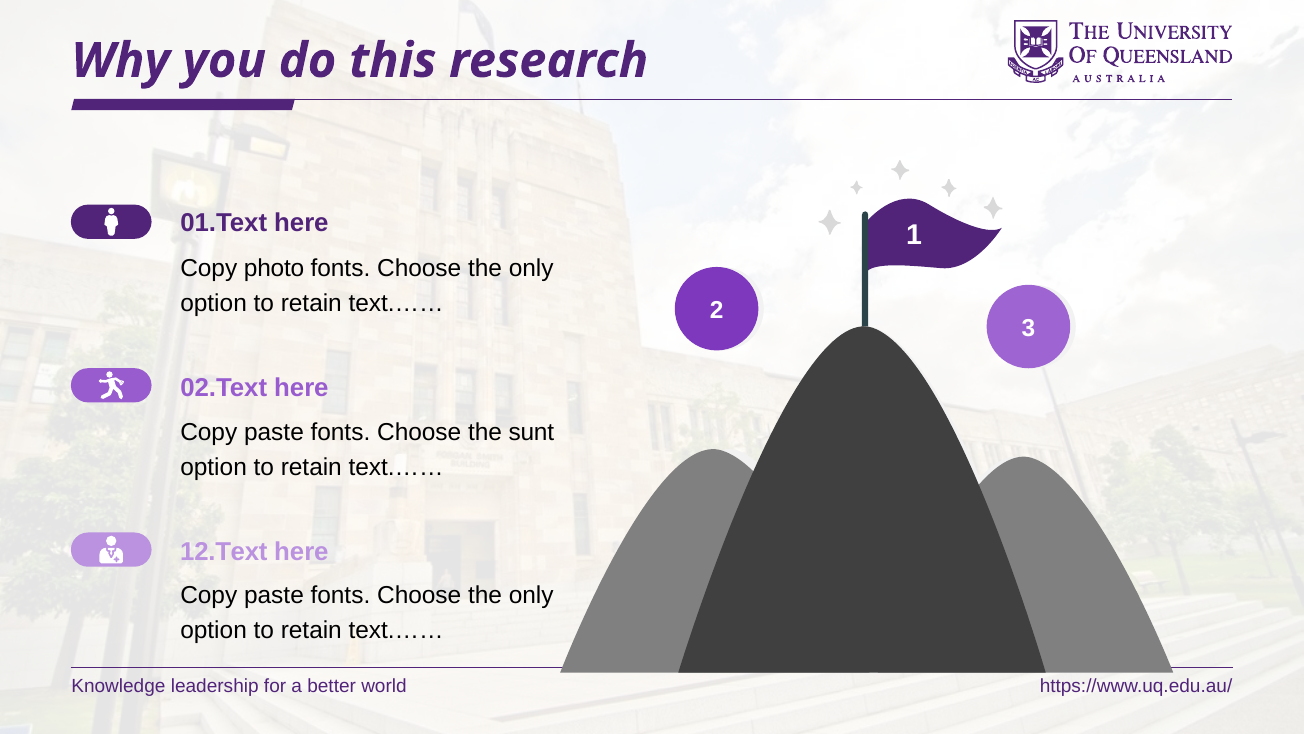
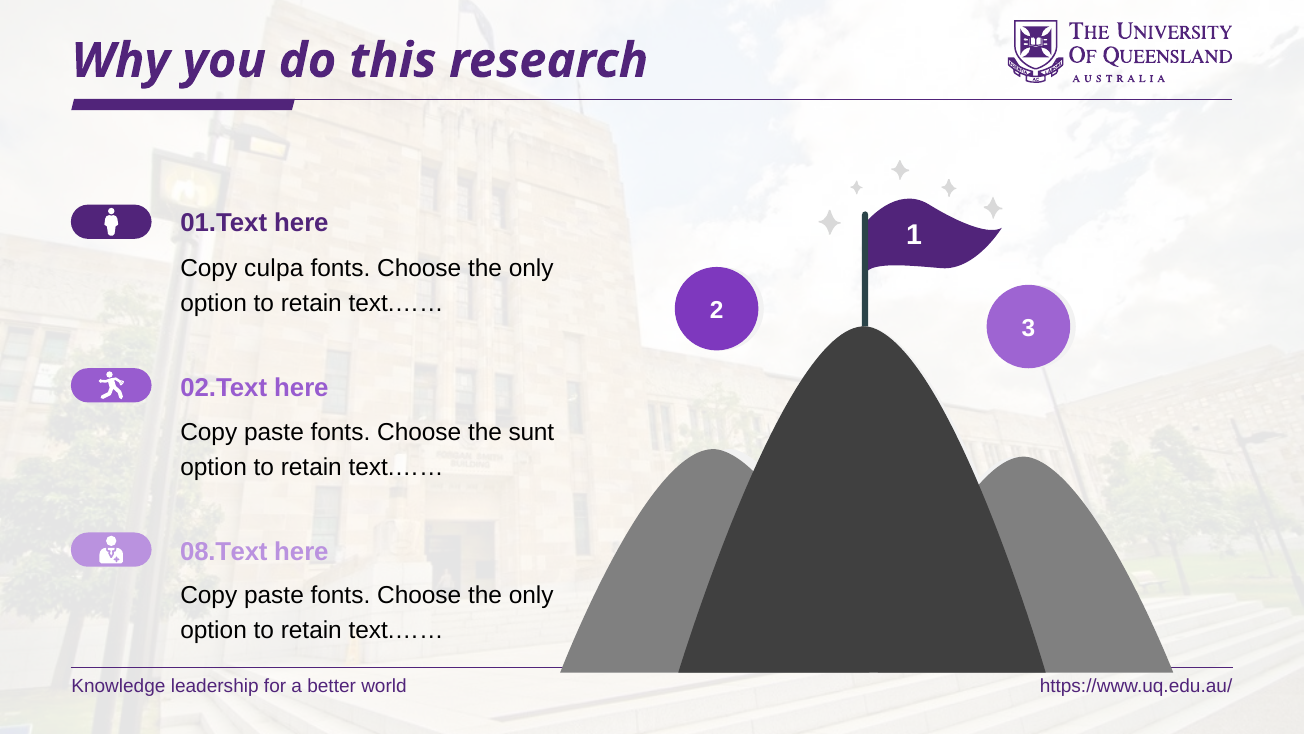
photo: photo -> culpa (274, 268)
12.Text: 12.Text -> 08.Text (224, 551)
